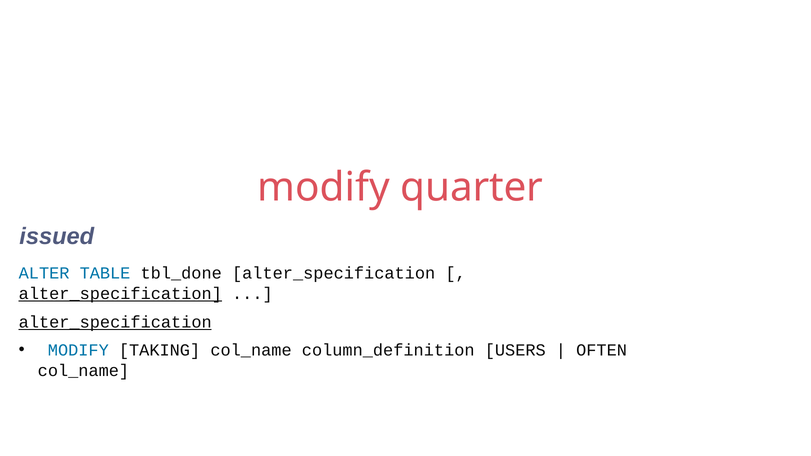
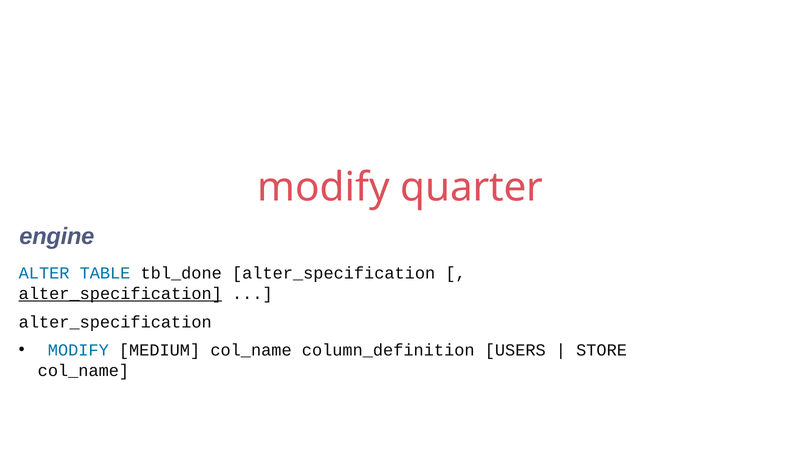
issued: issued -> engine (57, 237)
alter_specification underline: present -> none (115, 322)
TAKING: TAKING -> MEDIUM (160, 351)
OFTEN: OFTEN -> STORE (602, 351)
